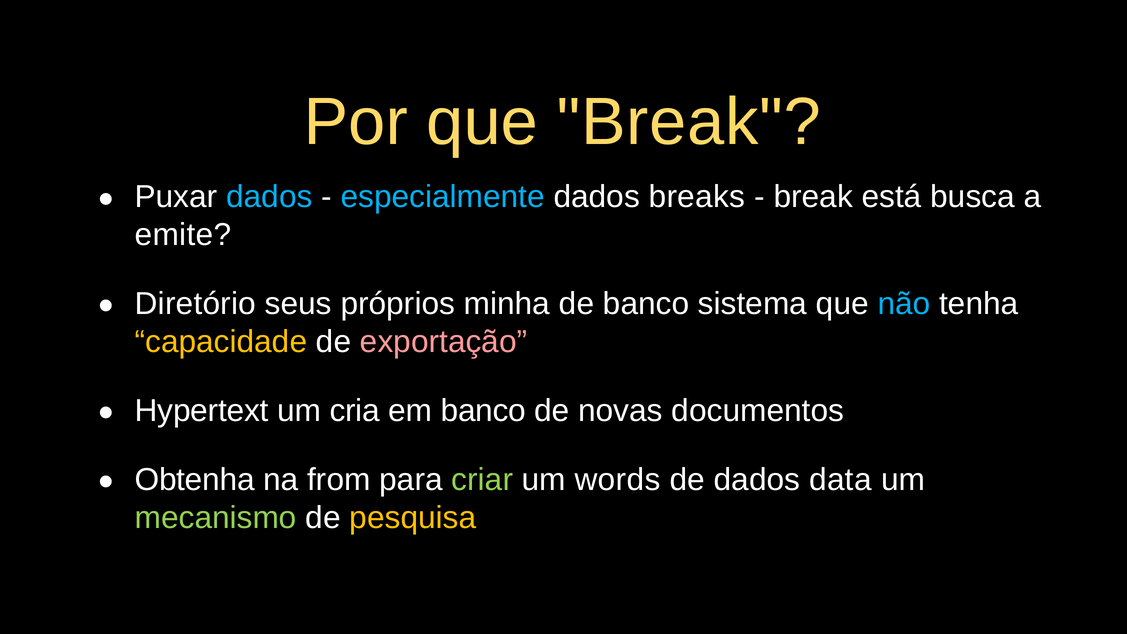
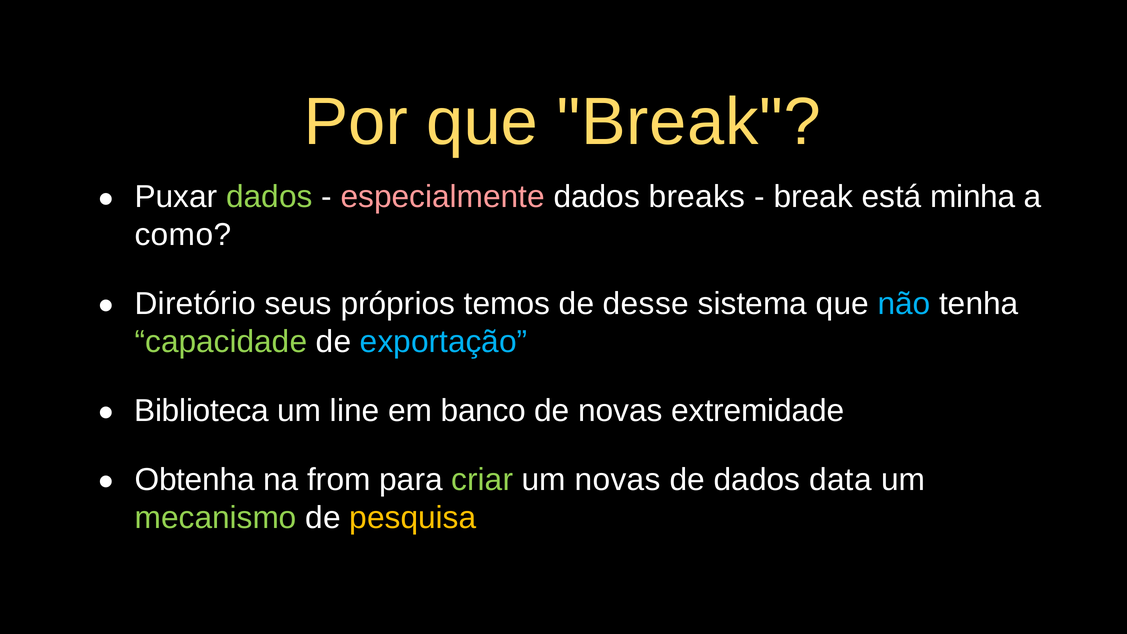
dados colour: light blue -> light green (269, 197)
especialmente colour: light blue -> pink (443, 197)
busca: busca -> minha (973, 197)
emite: emite -> como (183, 235)
minha: minha -> temos (507, 304)
de banco: banco -> desse (646, 304)
capacidade colour: yellow -> light green (221, 342)
exportação colour: pink -> light blue (444, 342)
Hypertext: Hypertext -> Biblioteca (202, 411)
cria: cria -> line (355, 411)
documentos: documentos -> extremidade (758, 411)
um words: words -> novas (618, 480)
